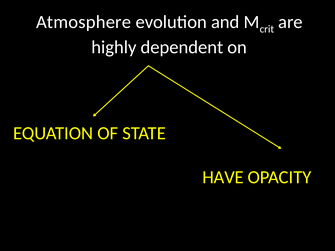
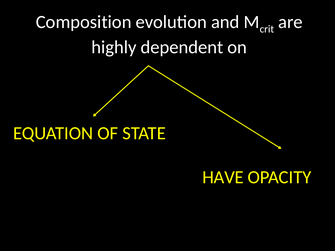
Atmosphere: Atmosphere -> Composition (84, 22)
